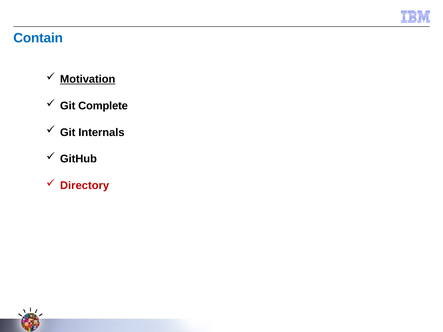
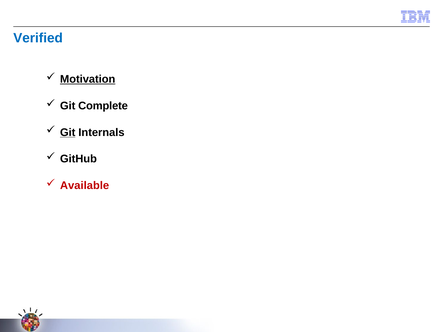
Contain: Contain -> Verified (38, 38)
Git underline: none -> present (68, 133)
Directory: Directory -> Available (85, 186)
